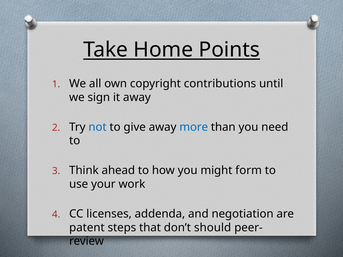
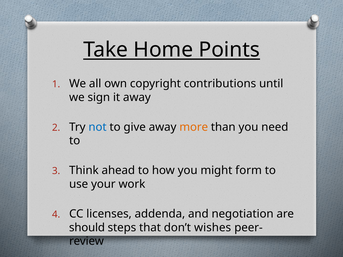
more colour: blue -> orange (194, 127)
patent: patent -> should (87, 228)
should: should -> wishes (213, 228)
